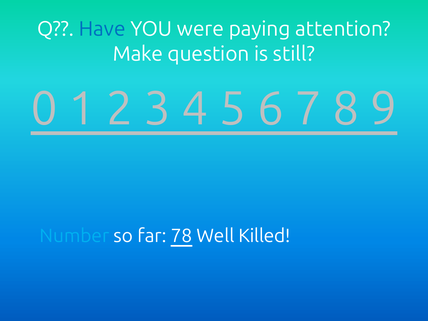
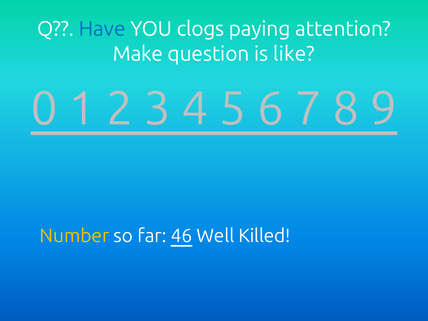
were: were -> clogs (200, 29)
still: still -> like (294, 54)
Number colour: light blue -> yellow (74, 236)
78: 78 -> 46 (181, 236)
